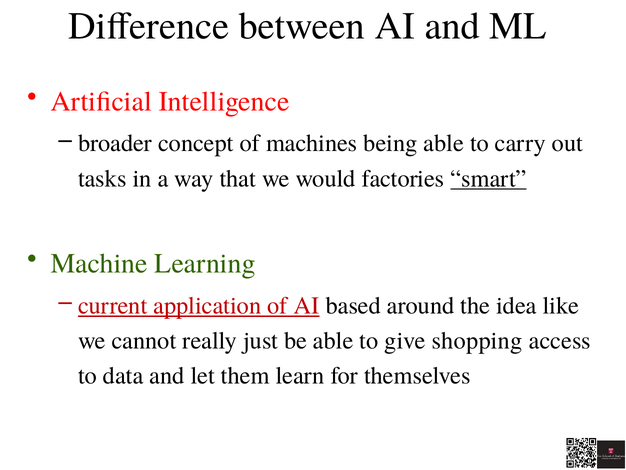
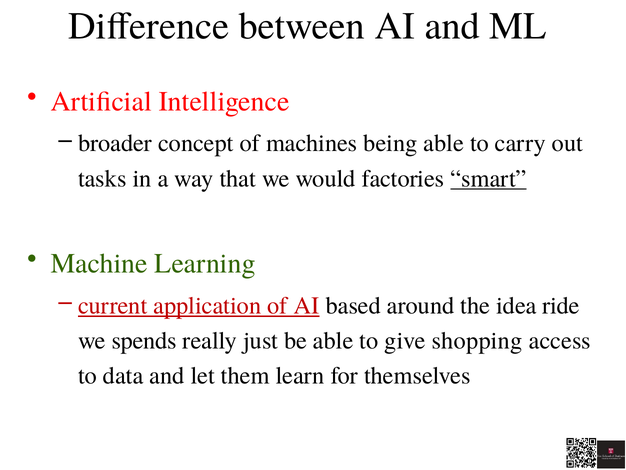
like: like -> ride (561, 305)
cannot: cannot -> spends (144, 340)
